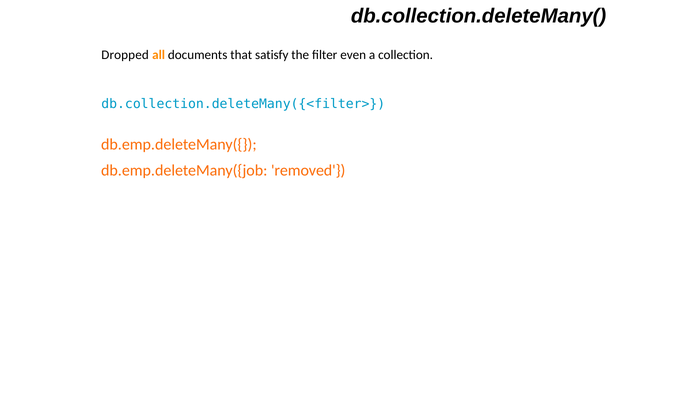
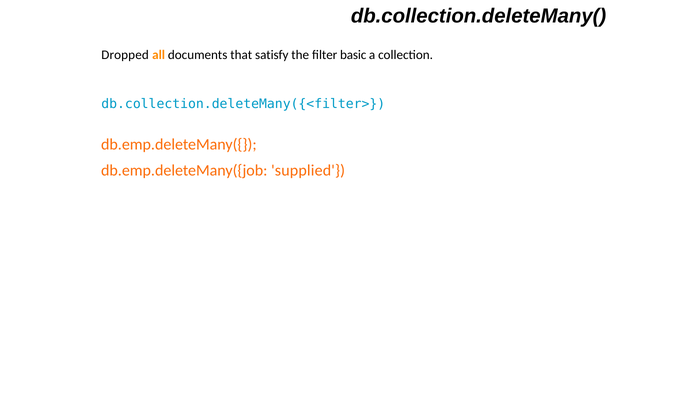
even: even -> basic (353, 55)
removed: removed -> supplied (308, 171)
